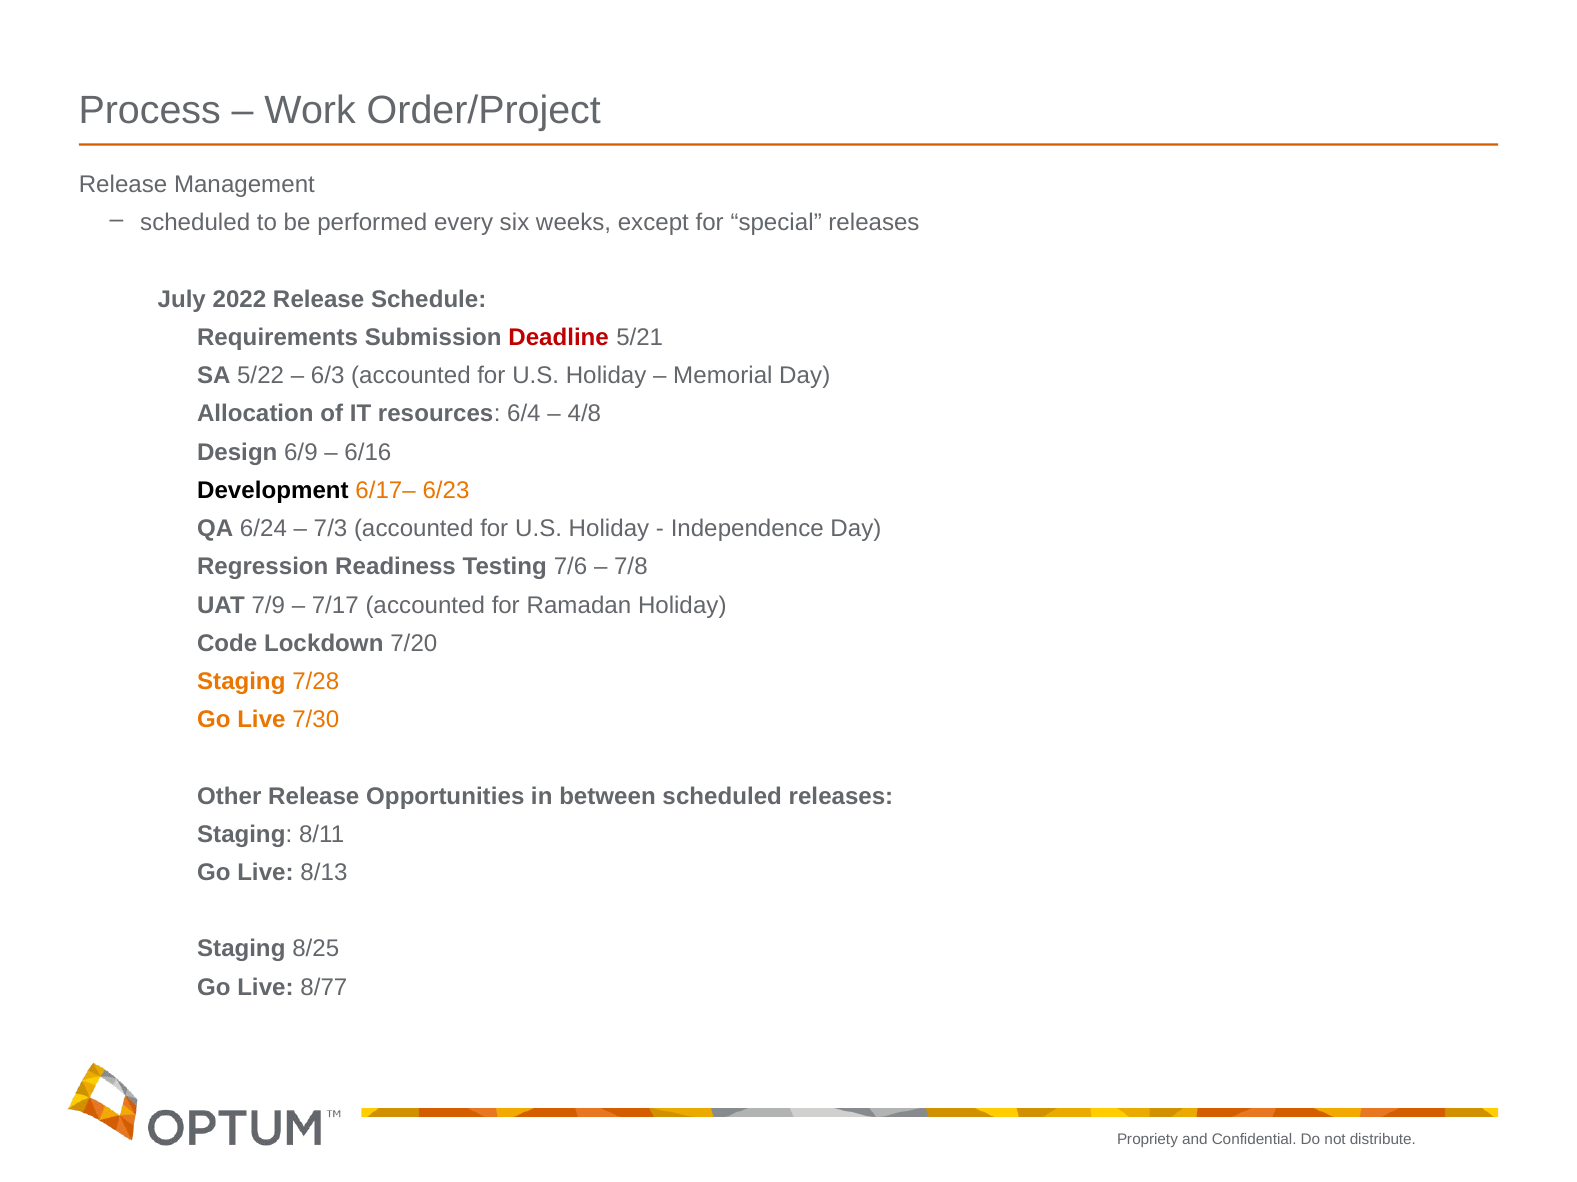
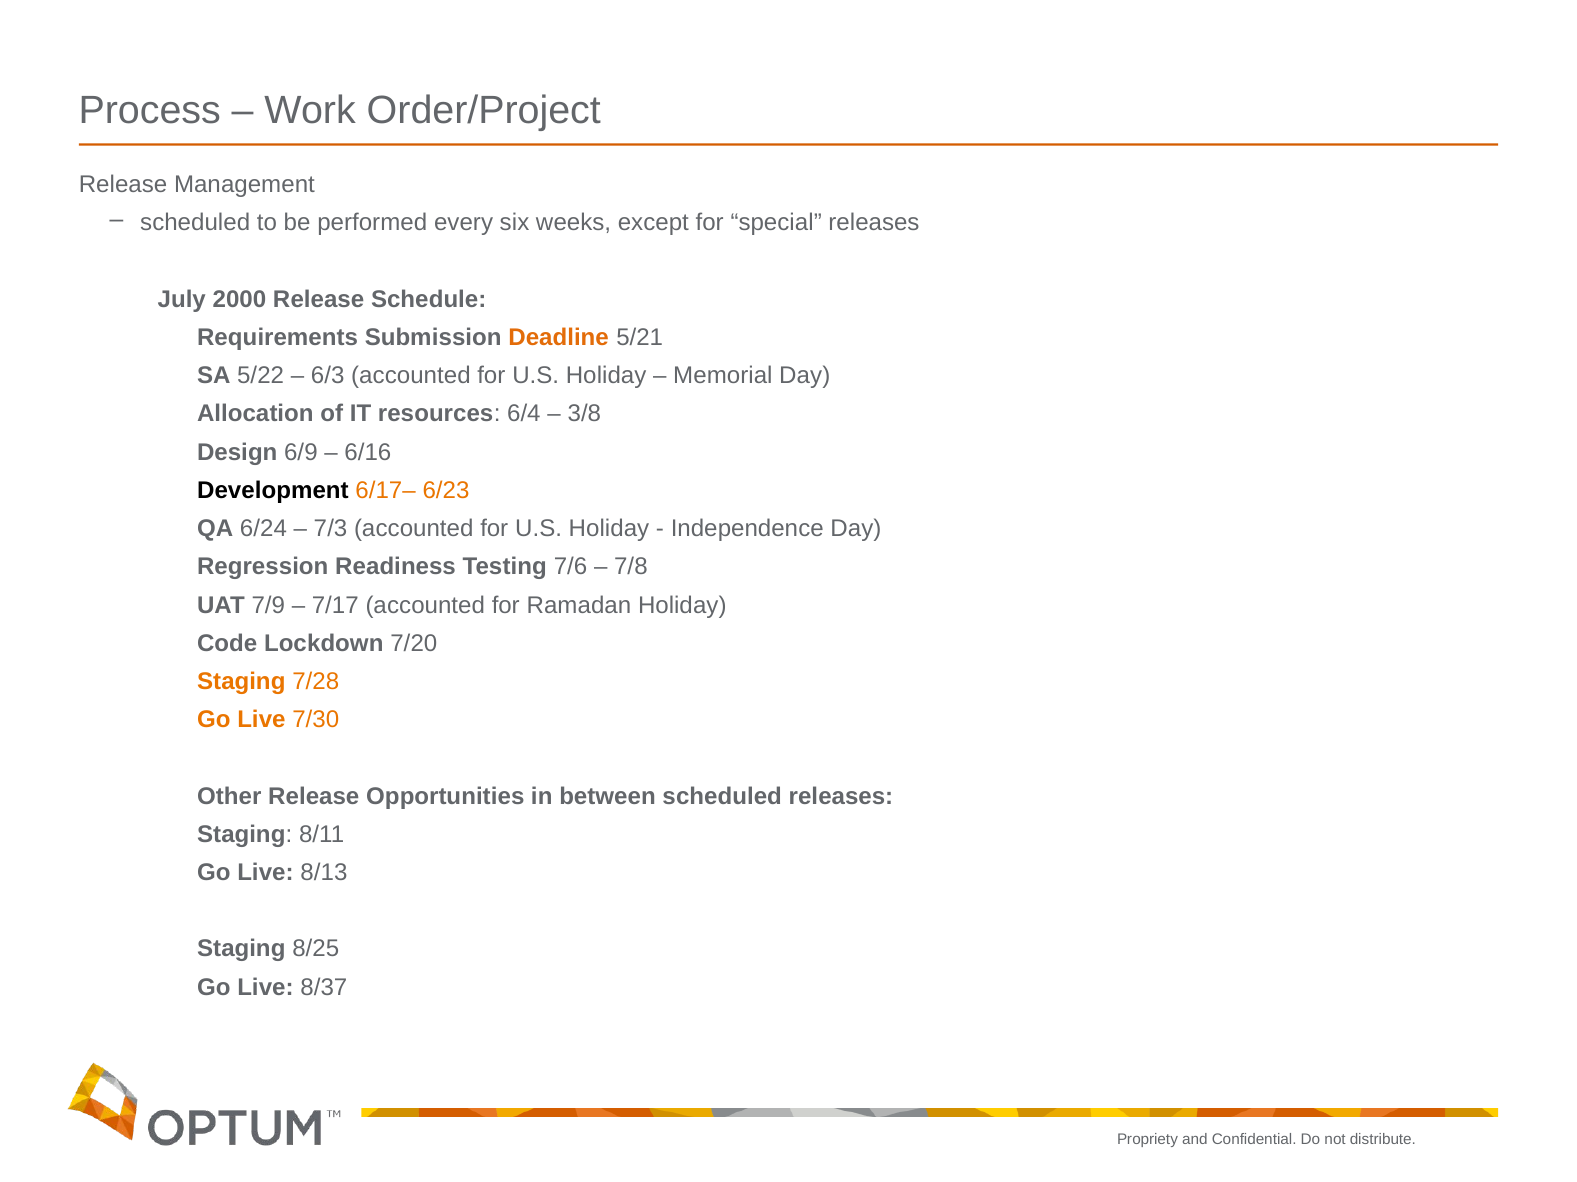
2022: 2022 -> 2000 (239, 300)
Deadline colour: red -> orange (559, 338)
4/8: 4/8 -> 3/8 (584, 414)
8/77: 8/77 -> 8/37 (324, 988)
